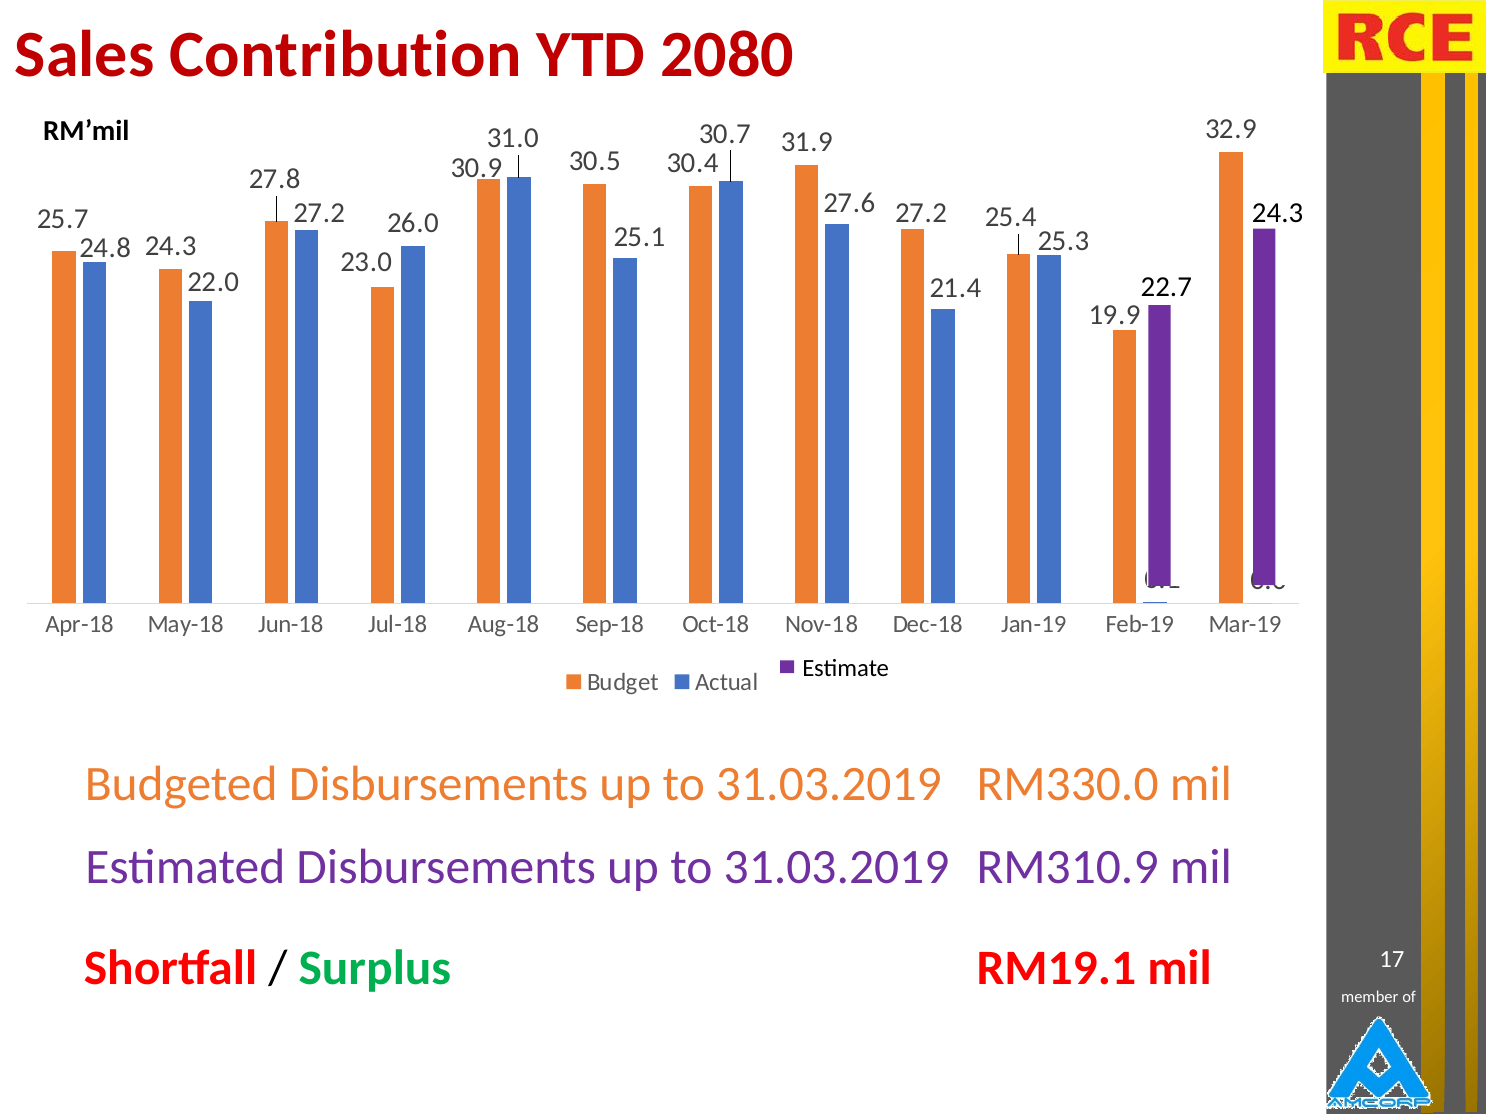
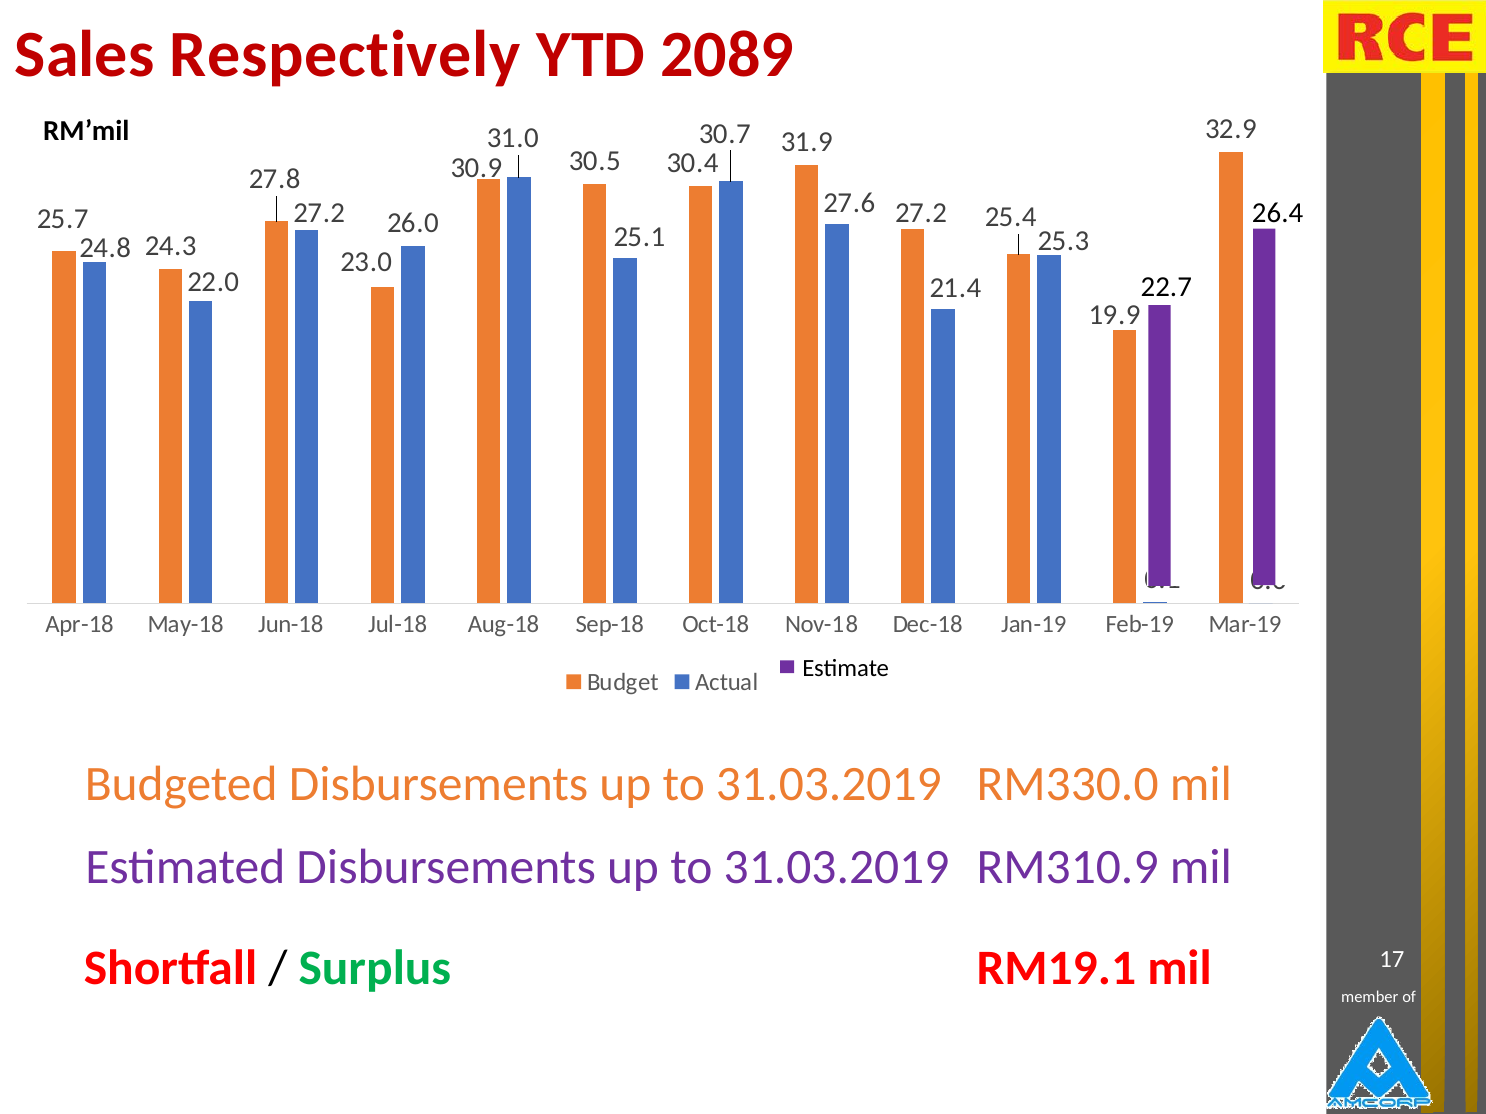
Contribution: Contribution -> Respectively (345, 55)
2080: 2080 -> 2089 (727, 55)
24.3: 24.3 -> 26.4 (1278, 213)
